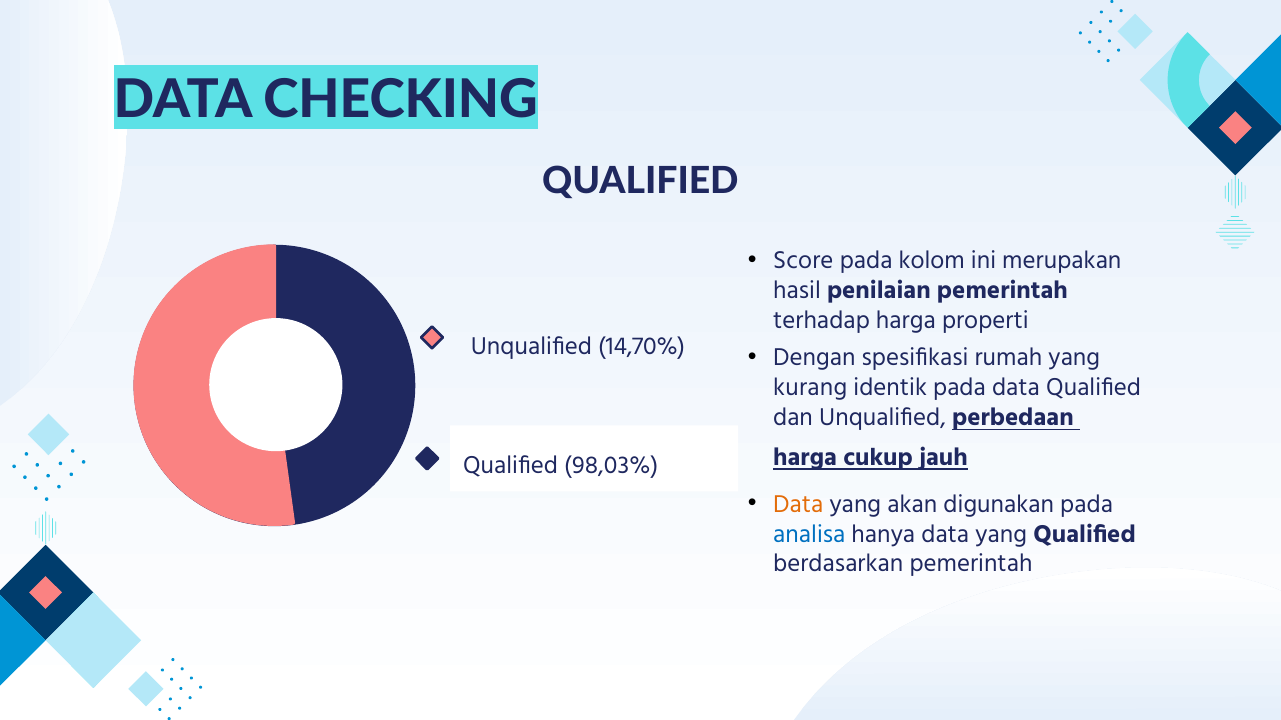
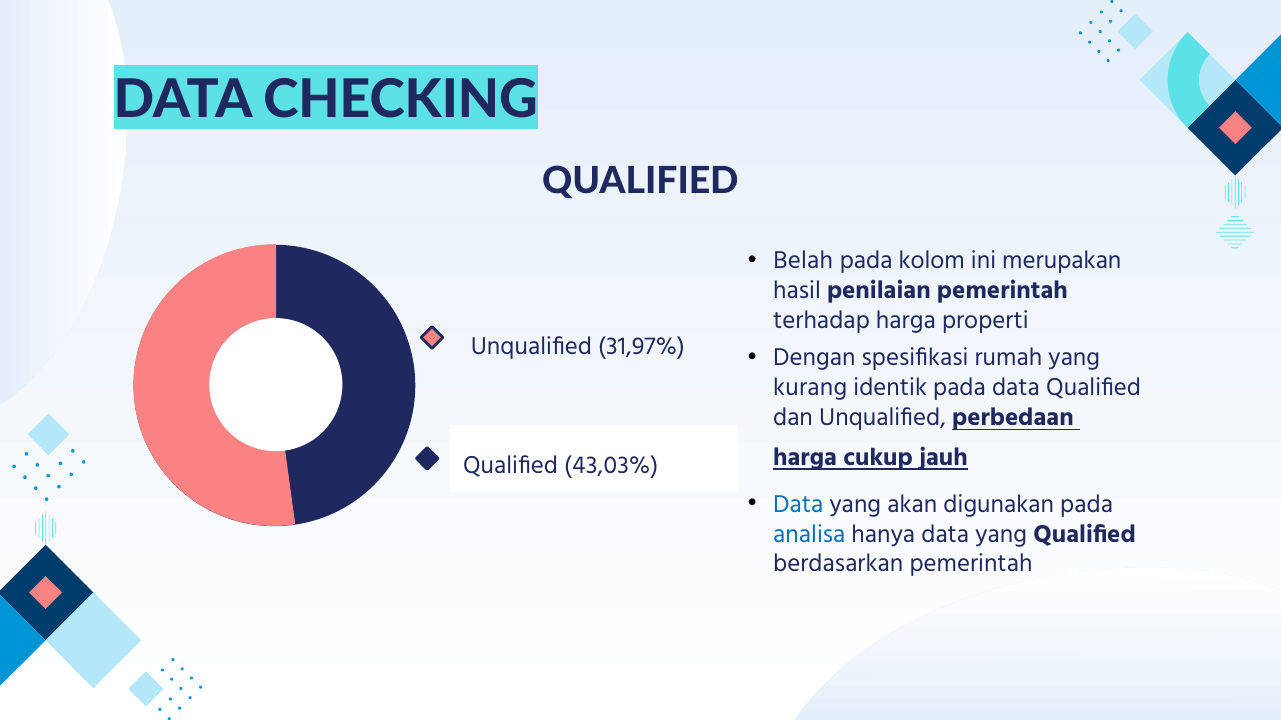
Score: Score -> Belah (803, 261)
14,70%: 14,70% -> 31,97% (641, 347)
98,03%: 98,03% -> 43,03% (611, 466)
Data colour: orange -> blue (798, 504)
